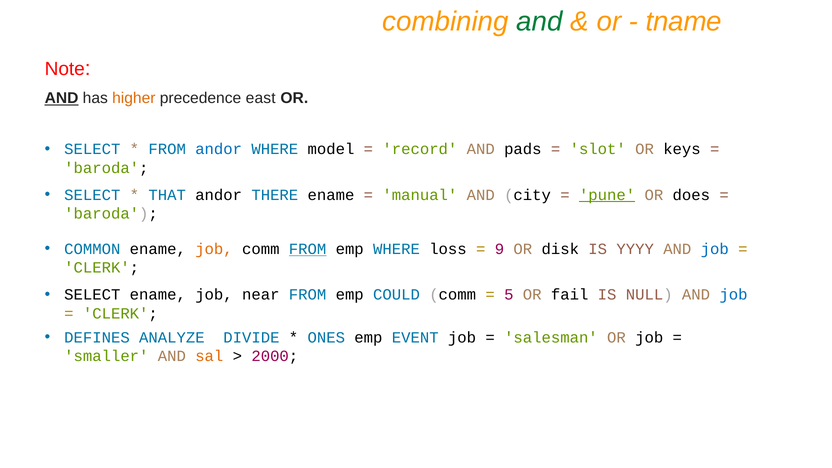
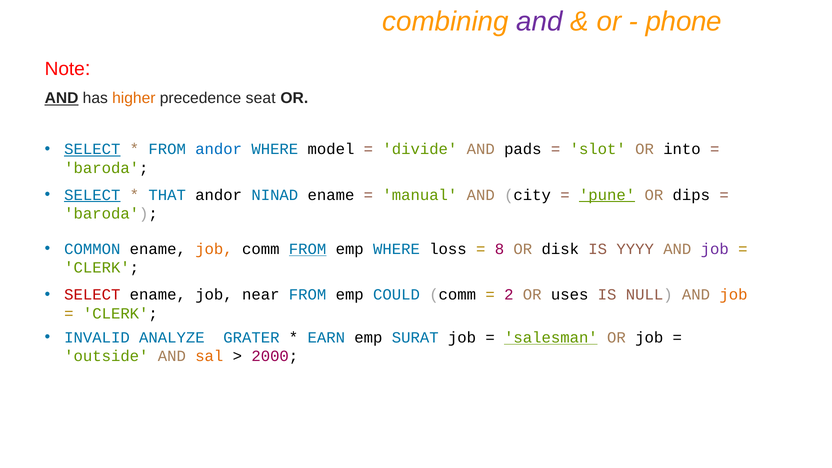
and colour: green -> purple (540, 22)
tname: tname -> phone (684, 22)
east: east -> seat (261, 98)
SELECT underline: none -> present (92, 149)
record: record -> divide (420, 149)
keys: keys -> into (682, 149)
SELECT underline: none -> present (92, 195)
THERE: THERE -> NINAD (275, 195)
does: does -> dips (691, 195)
9: 9 -> 8 (499, 249)
job colour: blue -> purple (715, 249)
SELECT colour: black -> red (92, 295)
5: 5 -> 2 (509, 295)
fail: fail -> uses (570, 295)
job colour: blue -> orange (733, 295)
DEFINES: DEFINES -> INVALID (97, 338)
DIVIDE: DIVIDE -> GRATER (251, 338)
ONES: ONES -> EARN (326, 338)
EVENT: EVENT -> SURAT (415, 338)
salesman underline: none -> present (551, 338)
smaller: smaller -> outside (106, 356)
